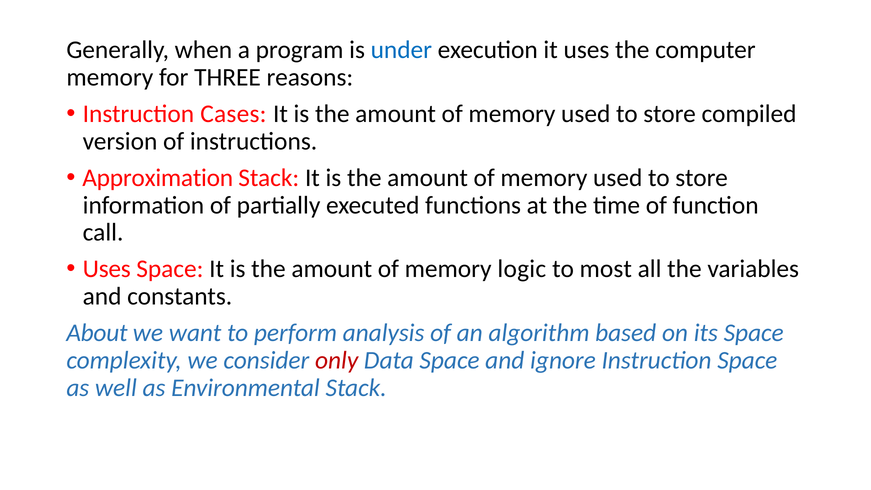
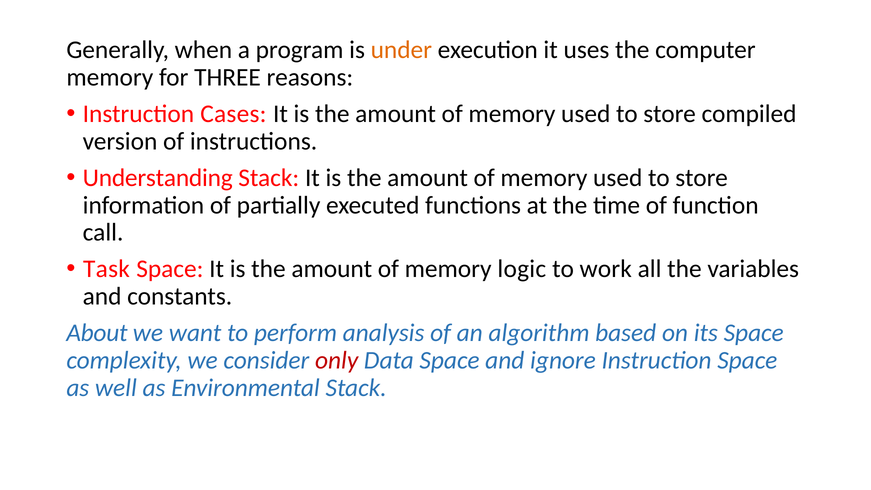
under colour: blue -> orange (401, 50)
Approximation: Approximation -> Understanding (158, 178)
Uses: Uses -> Task (106, 269)
most: most -> work (606, 269)
